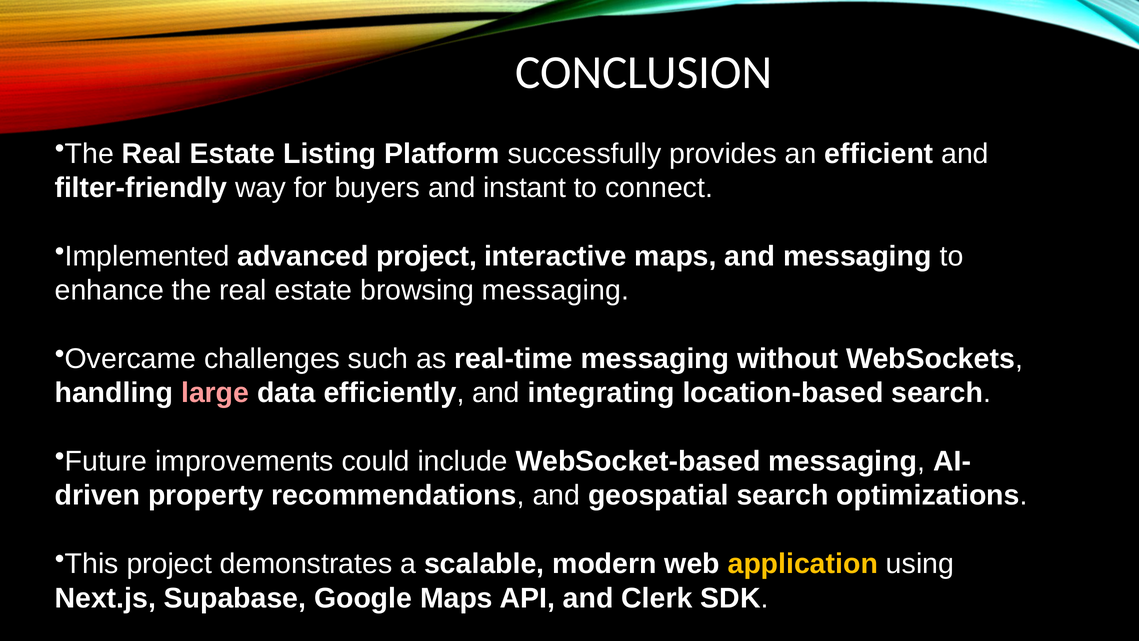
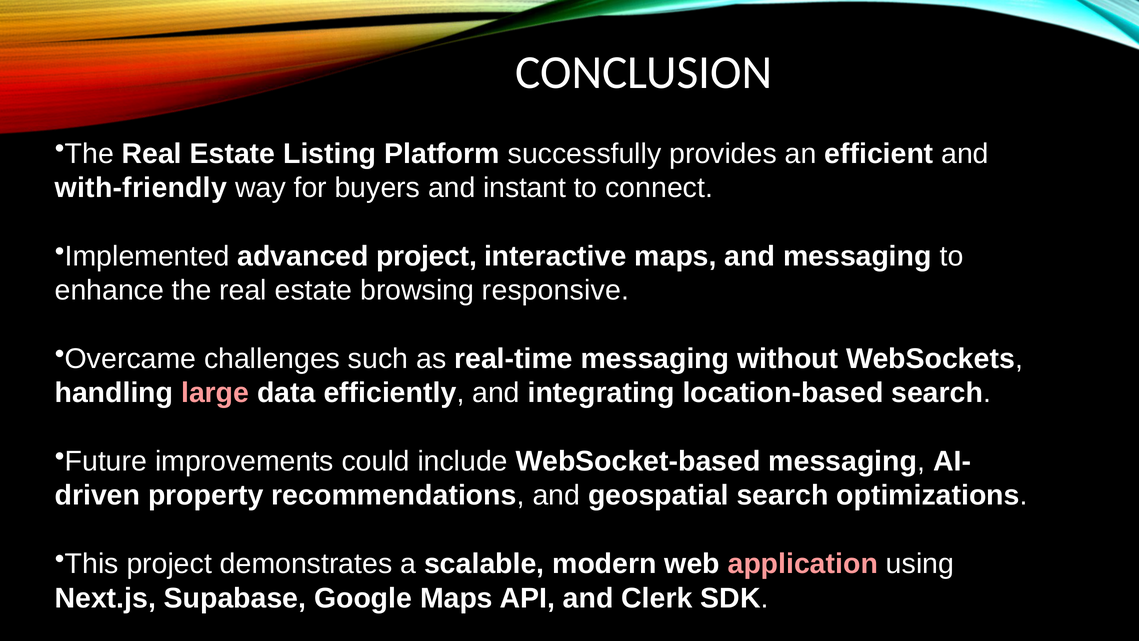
filter-friendly: filter-friendly -> with-friendly (141, 188)
browsing messaging: messaging -> responsive (555, 290)
application colour: yellow -> pink (803, 564)
